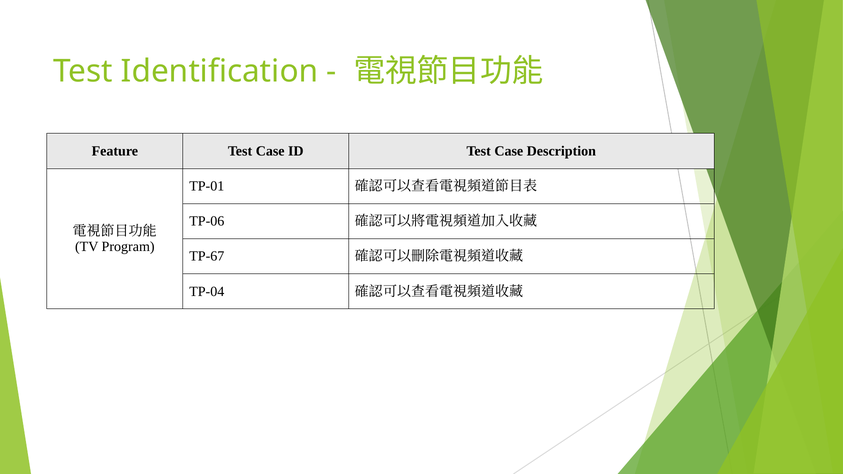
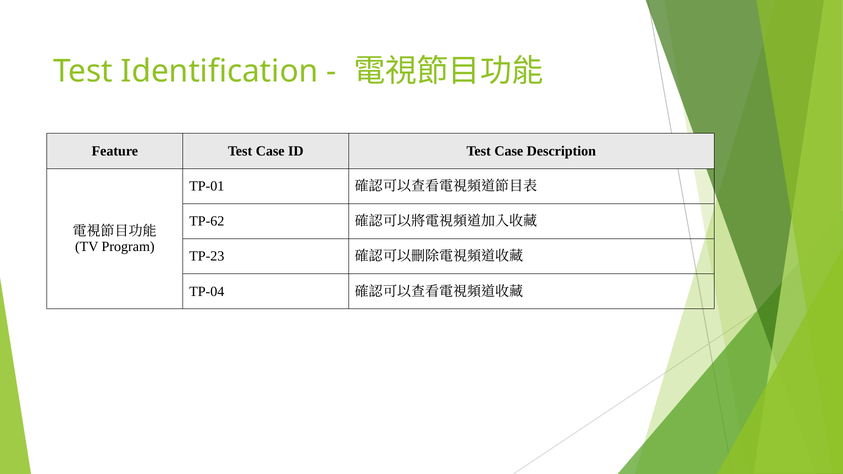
TP-06: TP-06 -> TP-62 (207, 221)
TP-67: TP-67 -> TP-23 (207, 256)
